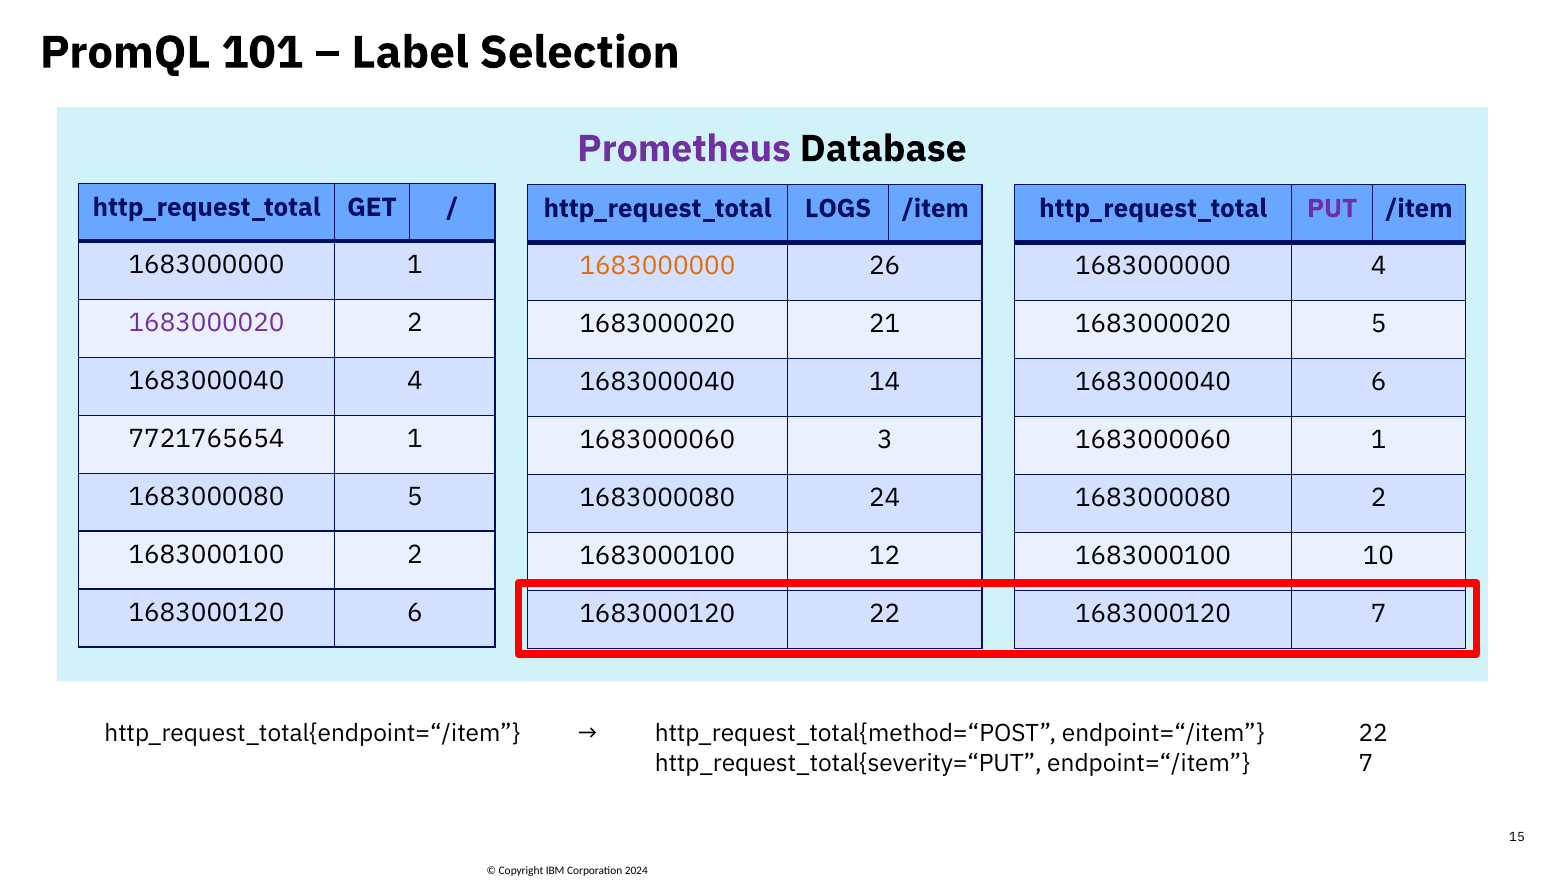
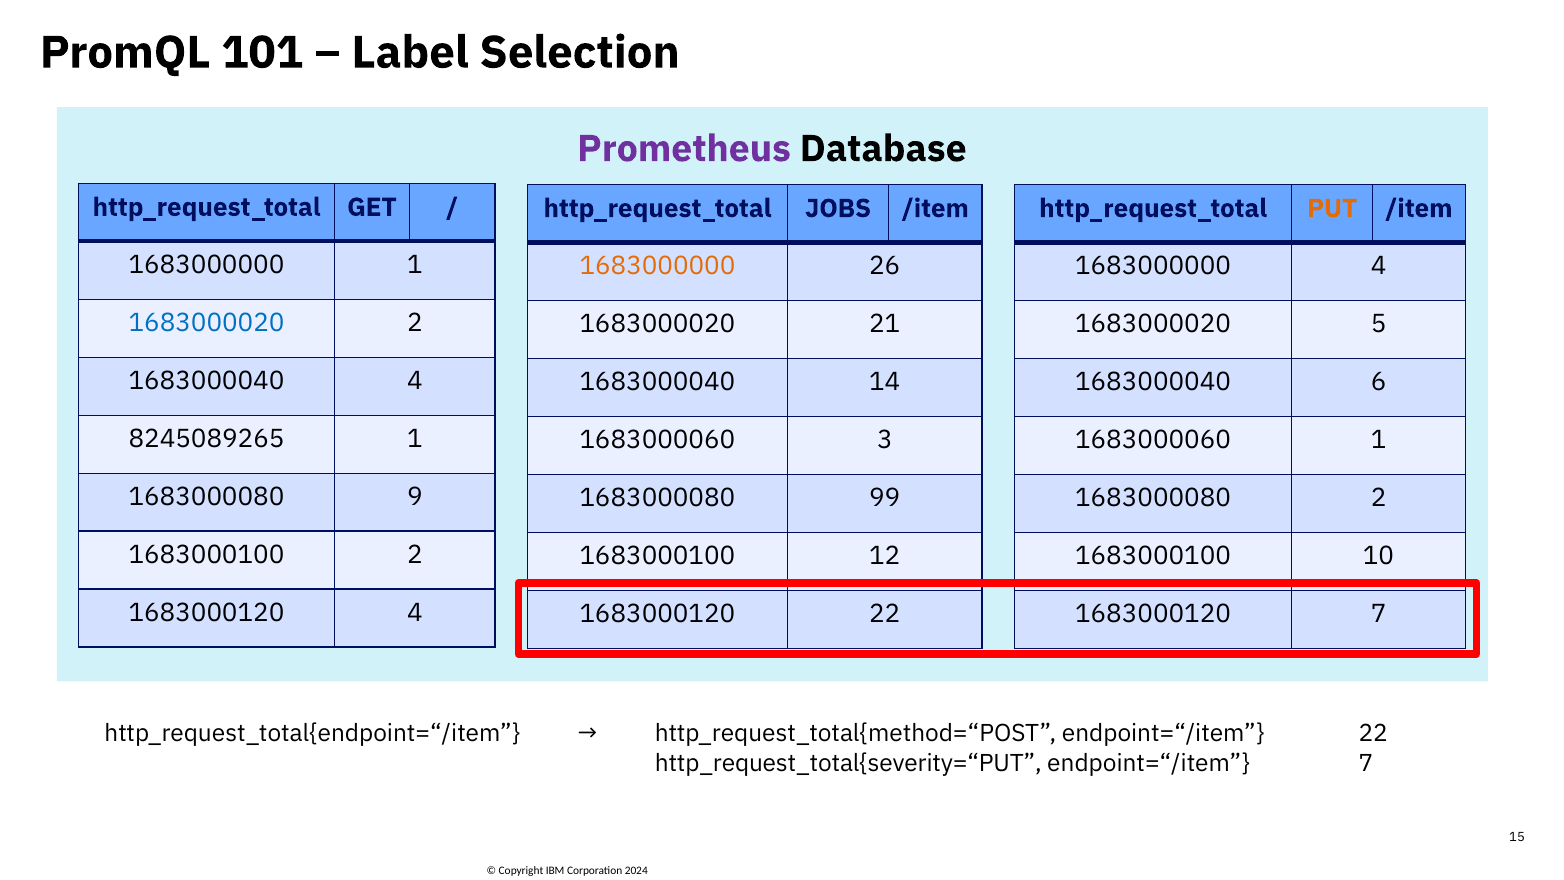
LOGS: LOGS -> JOBS (838, 208)
PUT colour: purple -> orange (1332, 208)
1683000020 colour: purple -> blue (207, 323)
7721765654: 7721765654 -> 8245089265 (207, 439)
1683000080 5: 5 -> 9 (415, 497)
24: 24 -> 99 (885, 498)
1683000120 6: 6 -> 4 (415, 613)
